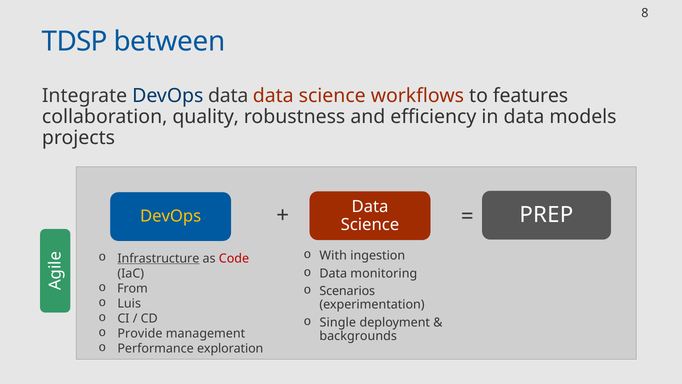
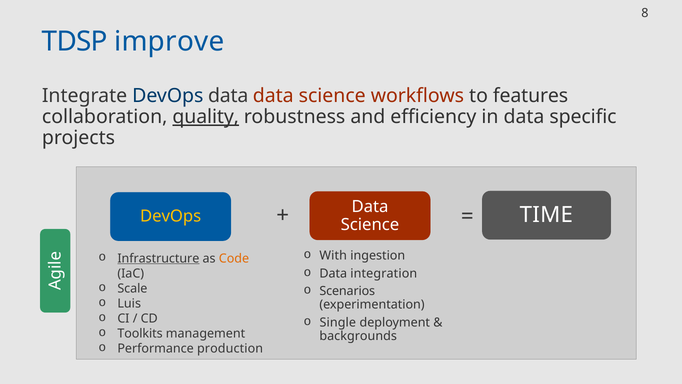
between: between -> improve (169, 42)
quality underline: none -> present (206, 117)
models: models -> specific (583, 117)
PREP: PREP -> TIME (546, 215)
Code colour: red -> orange (234, 258)
monitoring: monitoring -> integration (384, 273)
From: From -> Scale (132, 288)
Provide: Provide -> Toolkits (140, 333)
exploration: exploration -> production (230, 348)
